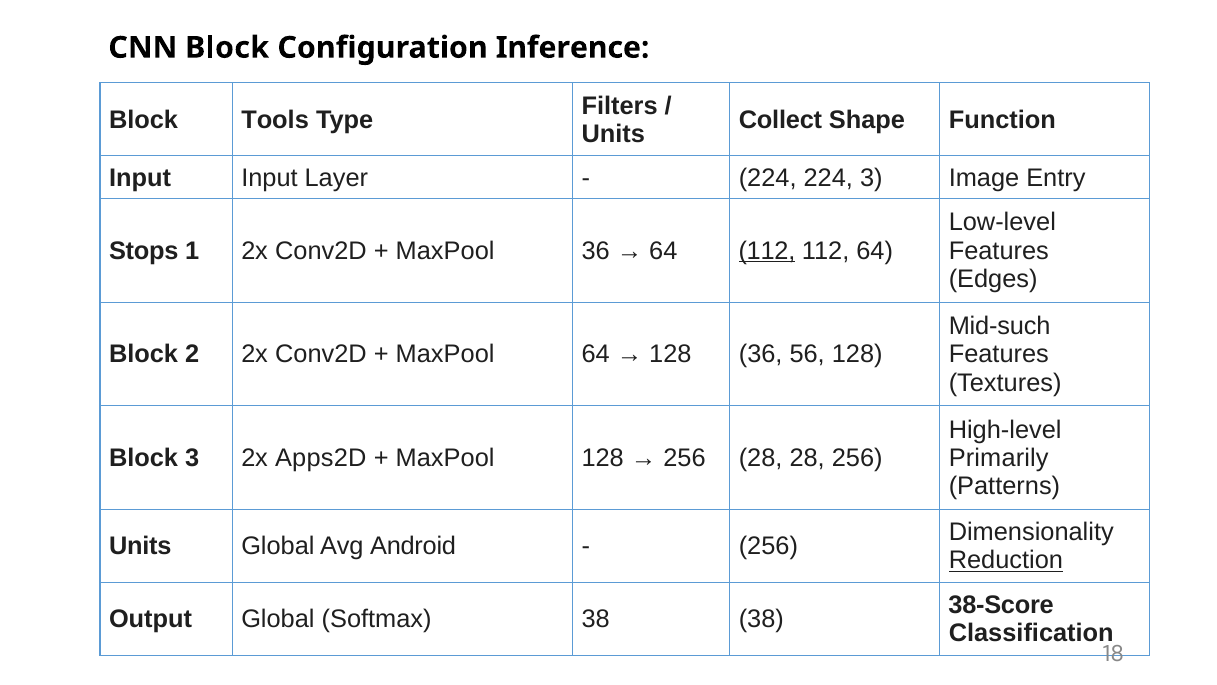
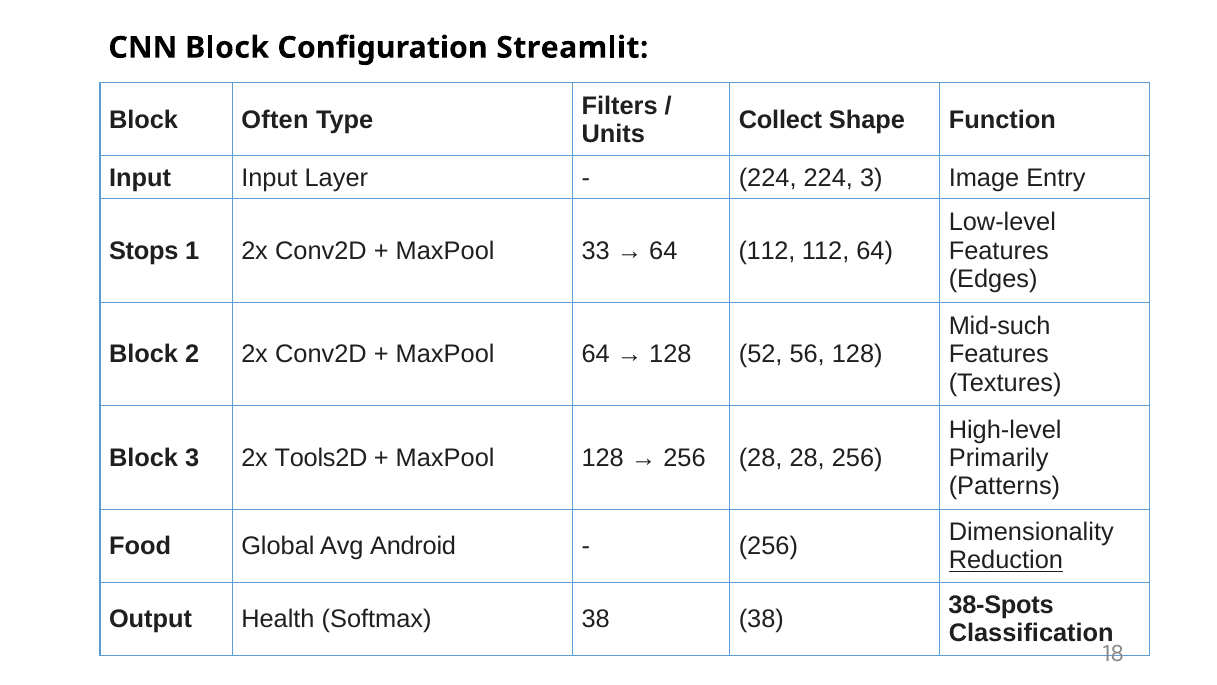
Inference: Inference -> Streamlit (572, 48)
Tools: Tools -> Often (275, 120)
MaxPool 36: 36 -> 33 (596, 251)
112 underline: present -> none (767, 251)
128 36: 36 -> 52 (761, 354)
Apps2D: Apps2D -> Tools2D (321, 458)
Units: Units -> Food (140, 546)
38-Score: 38-Score -> 38-Spots (1001, 605)
Output Global: Global -> Health (278, 619)
